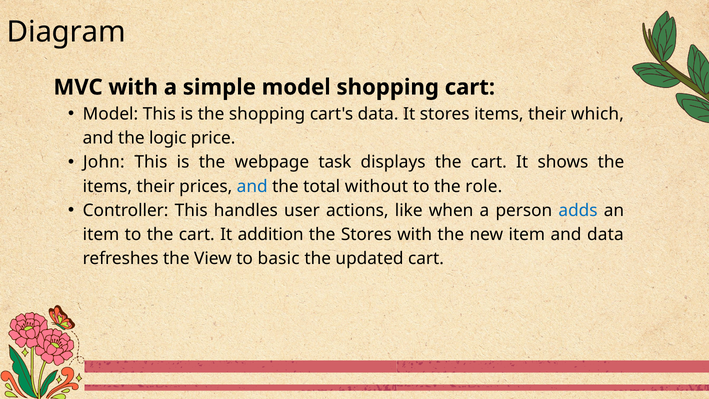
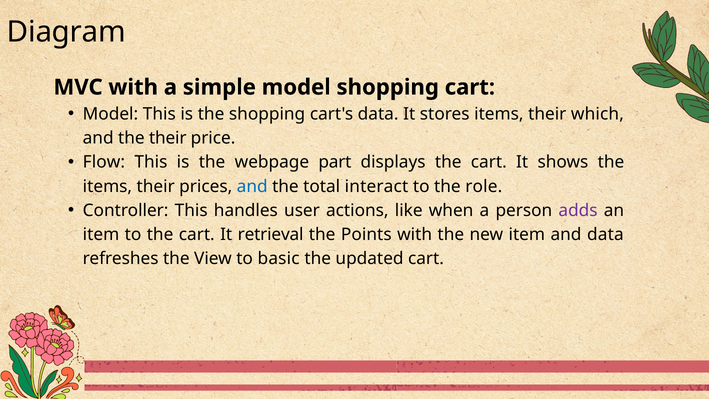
the logic: logic -> their (168, 138)
John: John -> Flow (104, 162)
task: task -> part (335, 162)
without: without -> interact (376, 186)
adds colour: blue -> purple (578, 210)
addition: addition -> retrieval (271, 235)
the Stores: Stores -> Points (366, 235)
